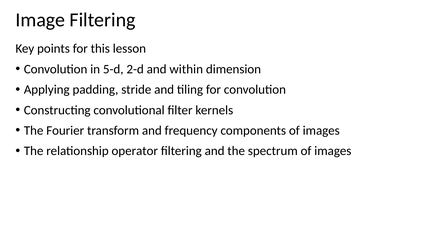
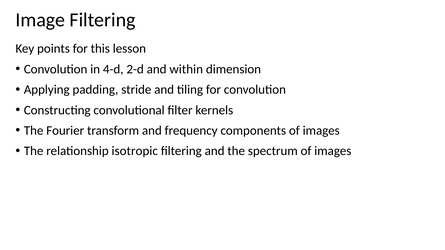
5-d: 5-d -> 4-d (113, 69)
operator: operator -> isotropic (135, 151)
